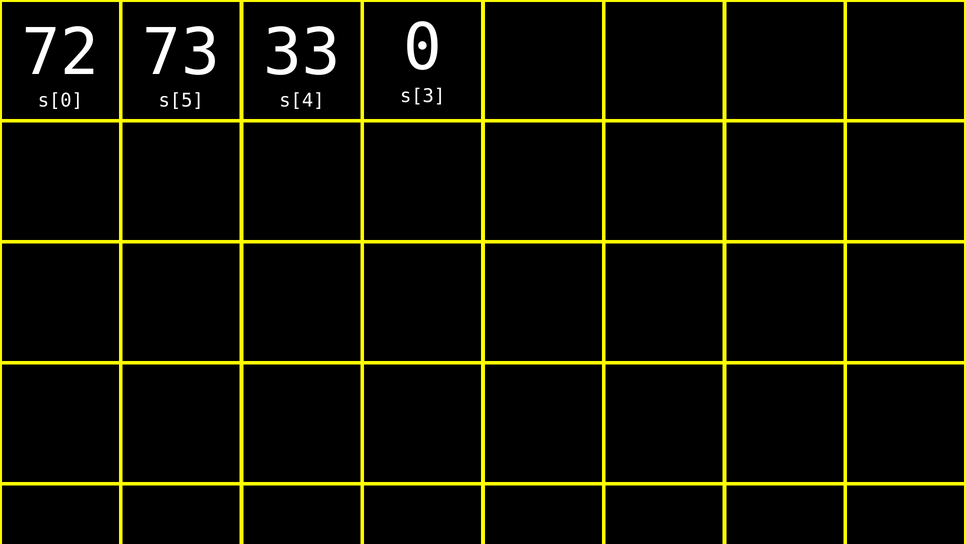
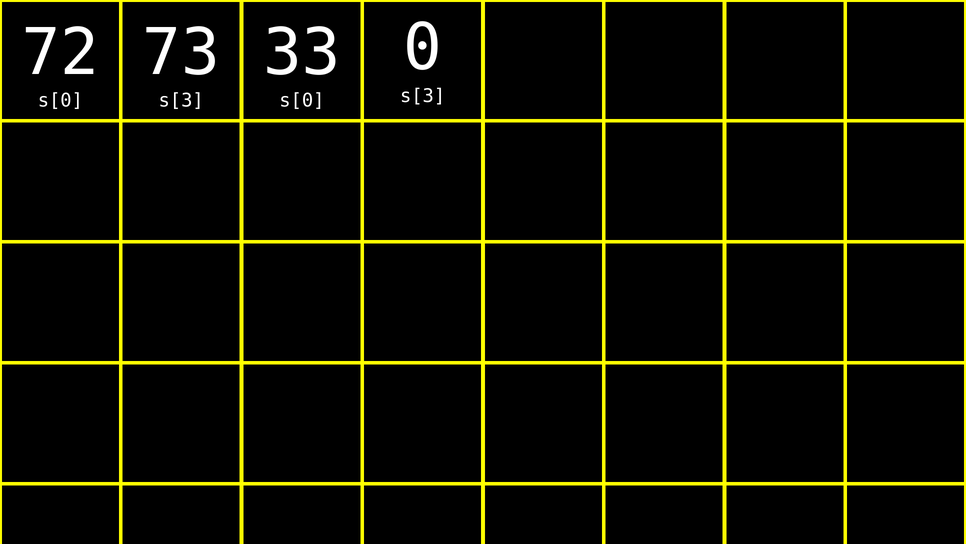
s[5: s[5 -> s[3 (181, 100)
s[4: s[4 -> s[0 (302, 100)
